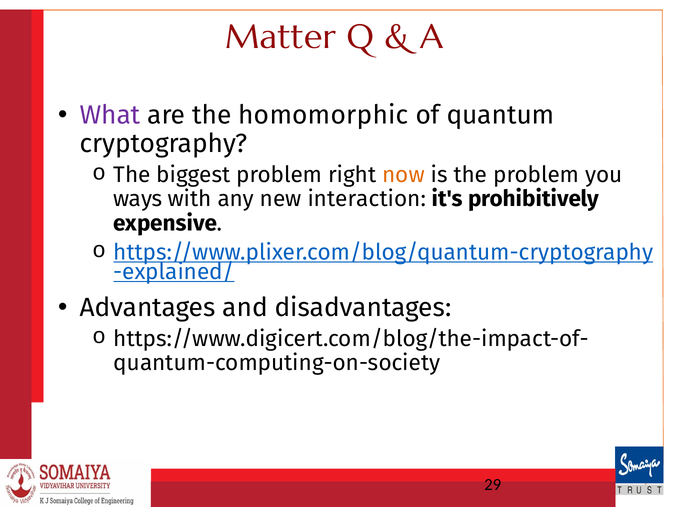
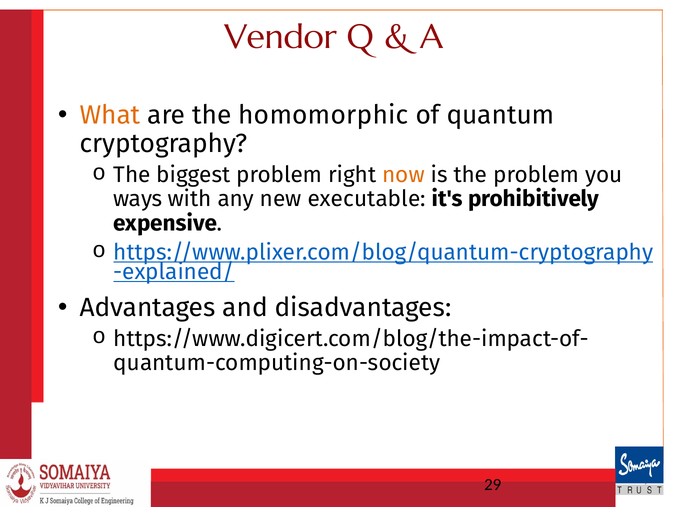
Matter: Matter -> Vendor (281, 37)
What colour: purple -> orange (110, 115)
interaction: interaction -> executable (367, 199)
